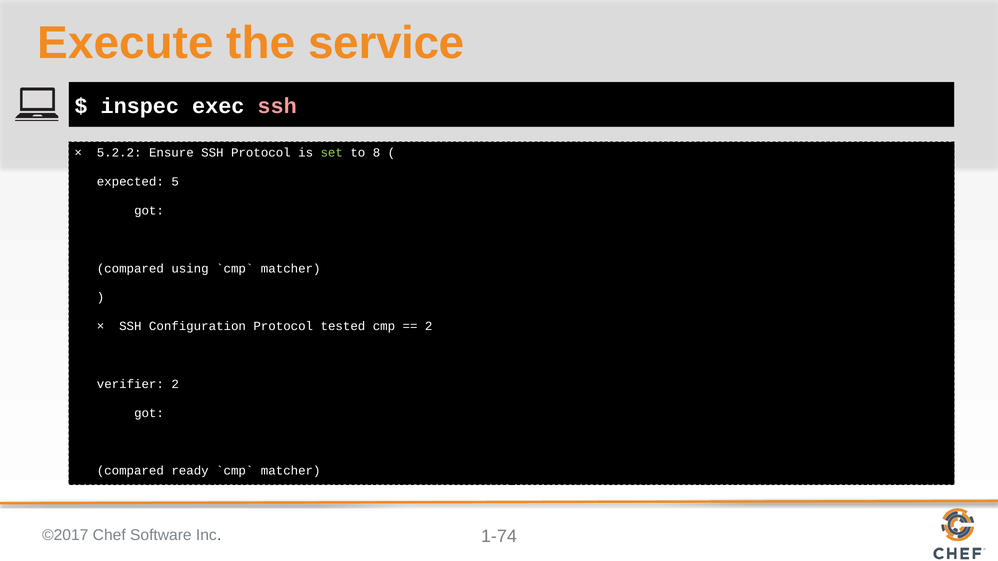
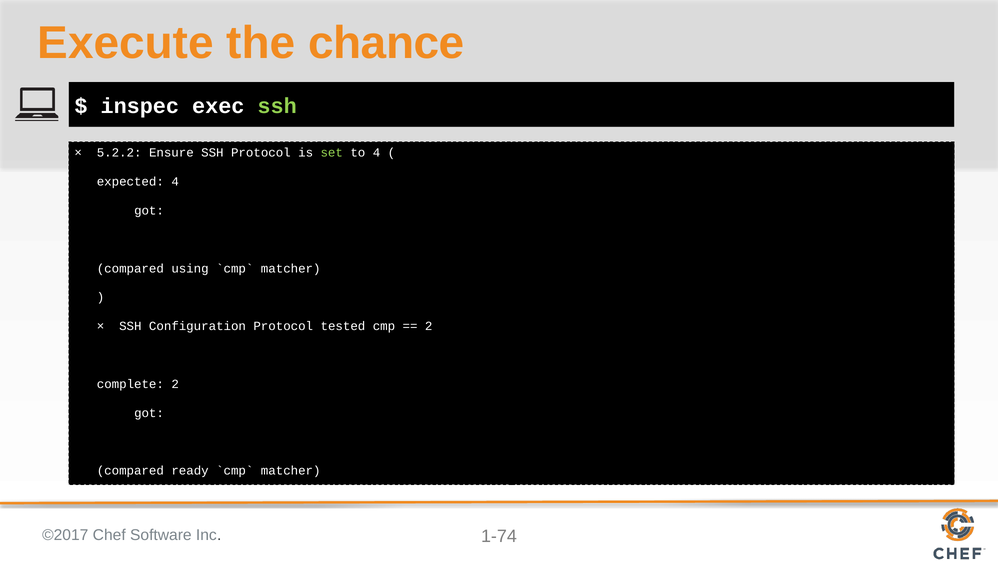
service: service -> chance (386, 43)
ssh colour: pink -> light green (277, 106)
to 8: 8 -> 4 (376, 153)
expected 5: 5 -> 4 (175, 182)
verifier: verifier -> complete (130, 384)
